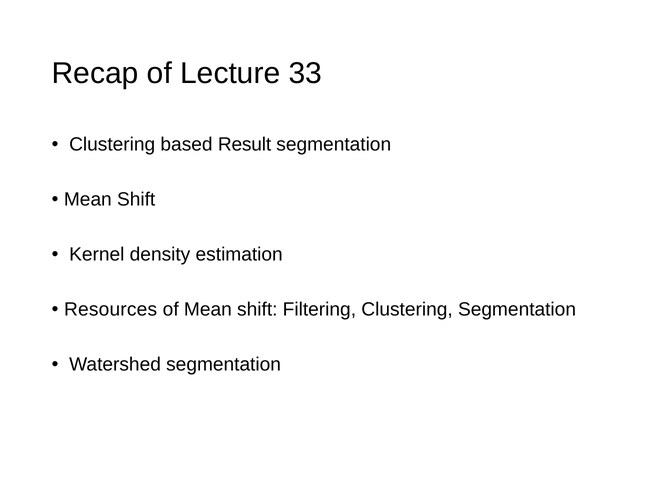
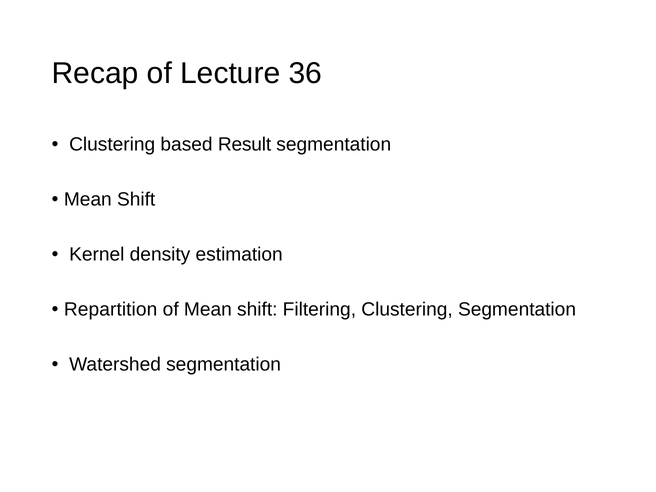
33: 33 -> 36 (305, 74)
Resources: Resources -> Repartition (111, 309)
